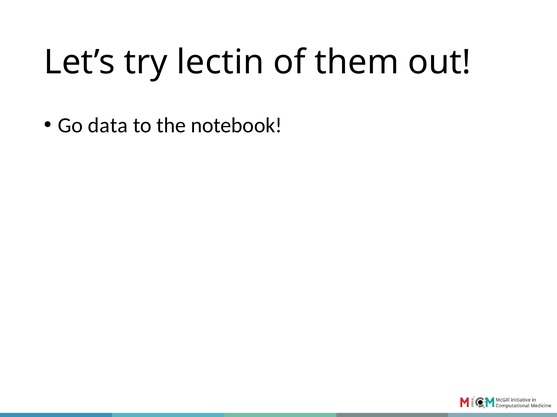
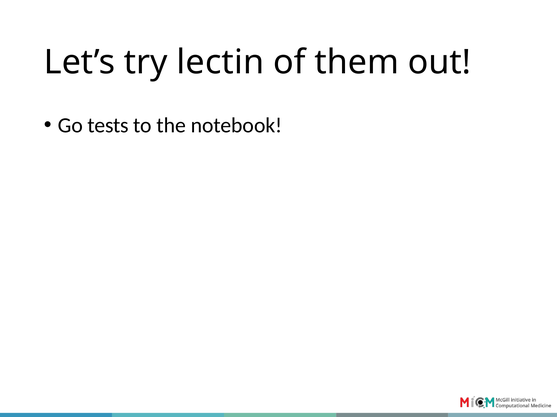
data: data -> tests (108, 126)
